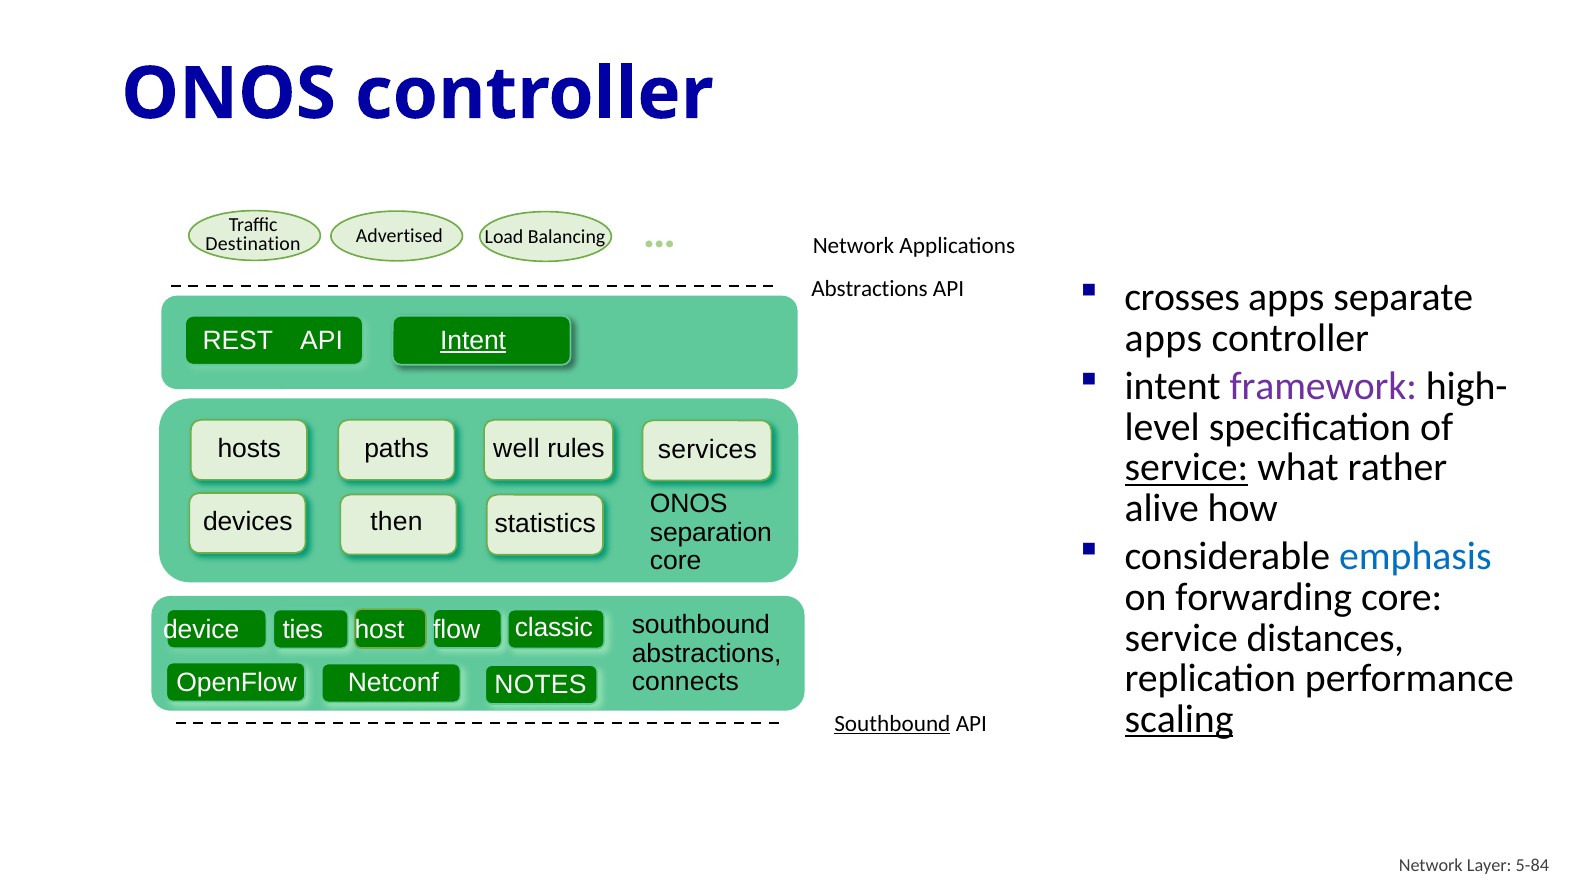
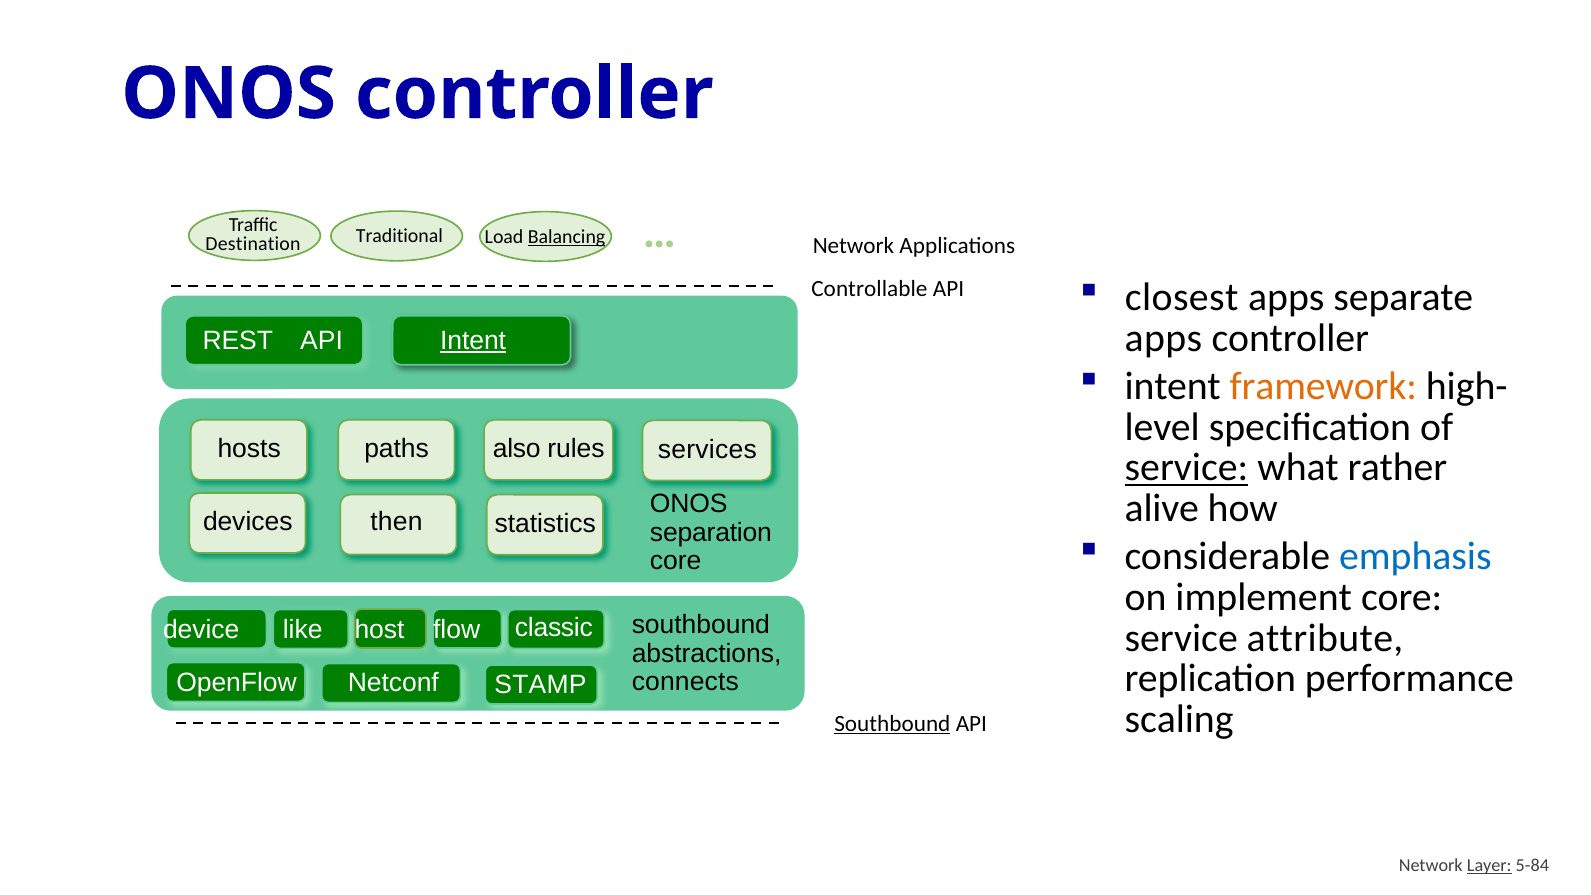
Advertised: Advertised -> Traditional (399, 236)
Balancing underline: none -> present (567, 237)
crosses: crosses -> closest (1182, 297)
Abstractions: Abstractions -> Controllable (869, 289)
framework colour: purple -> orange (1323, 386)
well: well -> also (517, 449)
forwarding: forwarding -> implement (1264, 597)
ties: ties -> like (303, 629)
distances: distances -> attribute (1325, 638)
NOTES: NOTES -> STAMP (540, 685)
scaling underline: present -> none (1179, 719)
Layer underline: none -> present (1489, 866)
